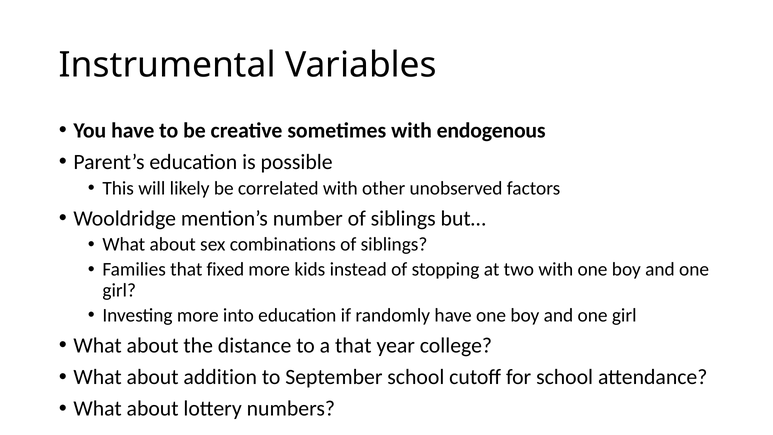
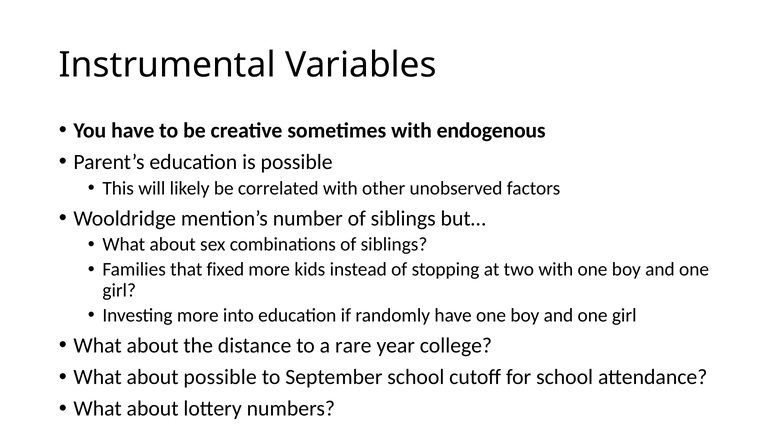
a that: that -> rare (353, 345)
about addition: addition -> possible (220, 377)
